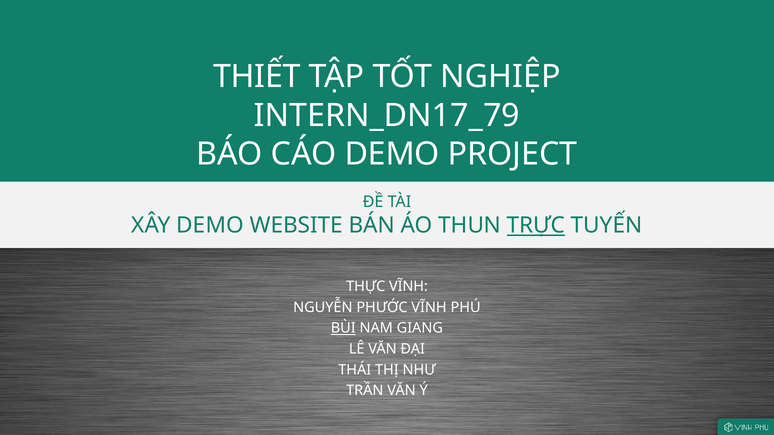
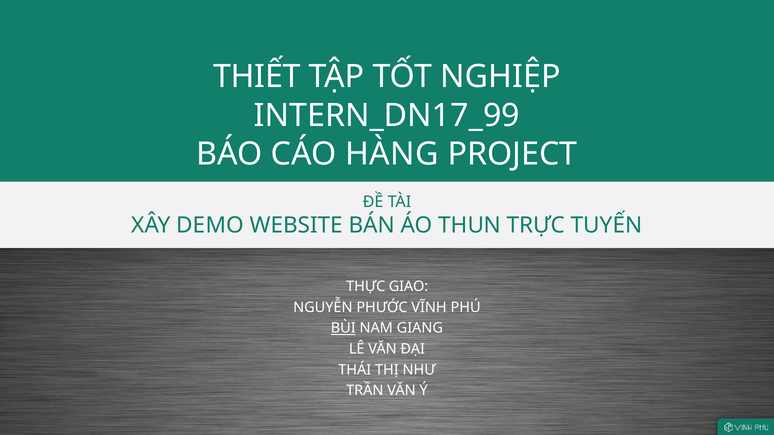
INTERN_DN17_79: INTERN_DN17_79 -> INTERN_DN17_99 (387, 116)
CÁO DEMO: DEMO -> HÀNG (392, 154)
TRỰC underline: present -> none (536, 226)
THỰC VĨNH: VĨNH -> GIAO (408, 287)
